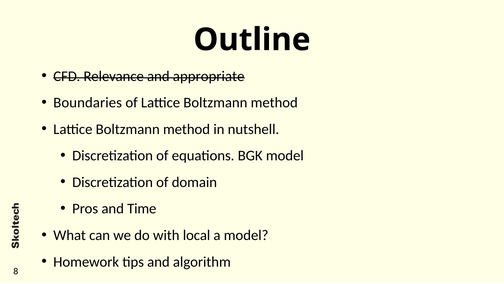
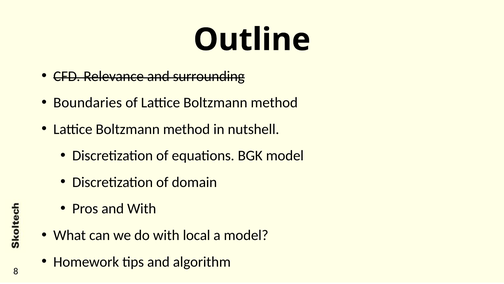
appropriate: appropriate -> surrounding (209, 76)
and Time: Time -> With (142, 208)
